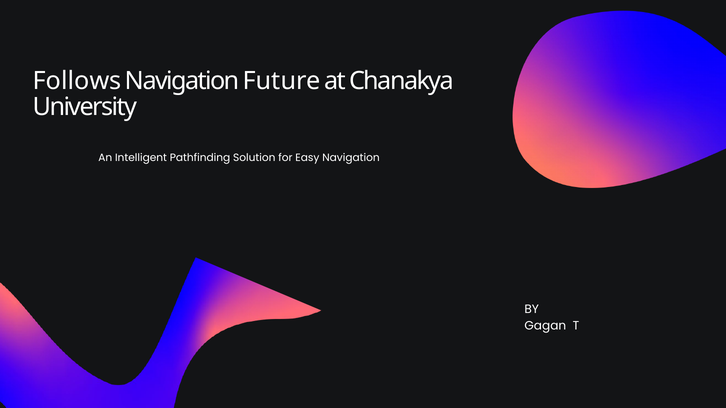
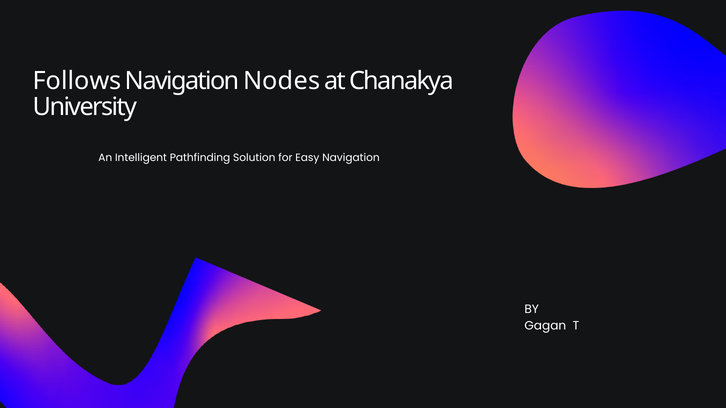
Future: Future -> Nodes (282, 81)
